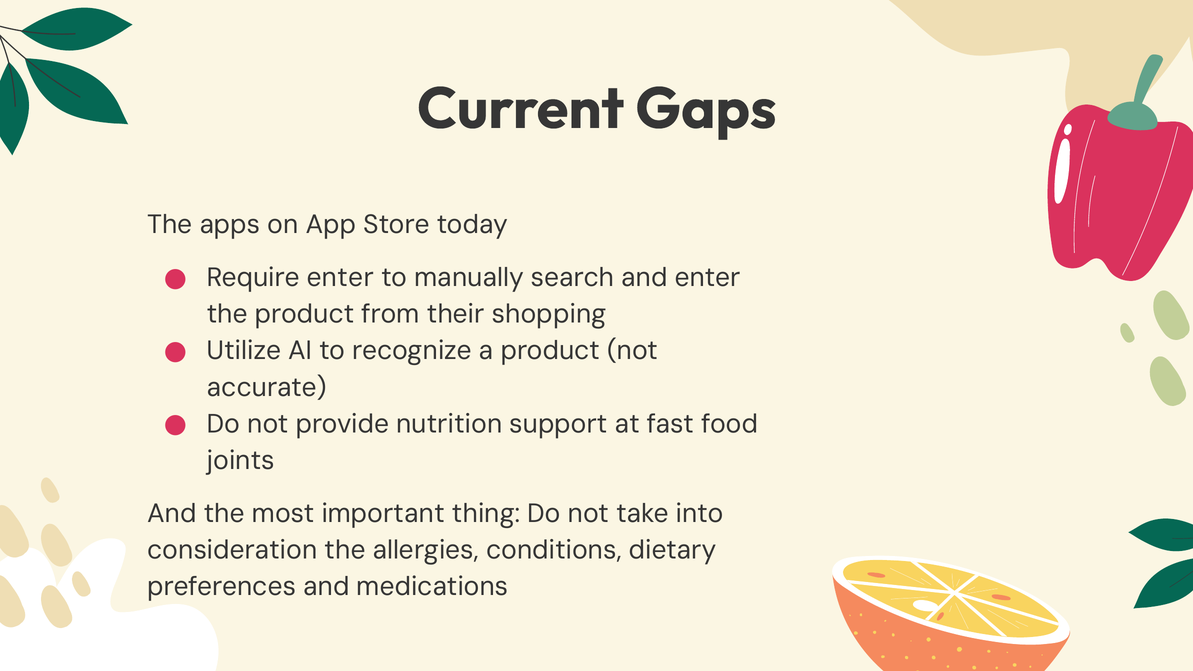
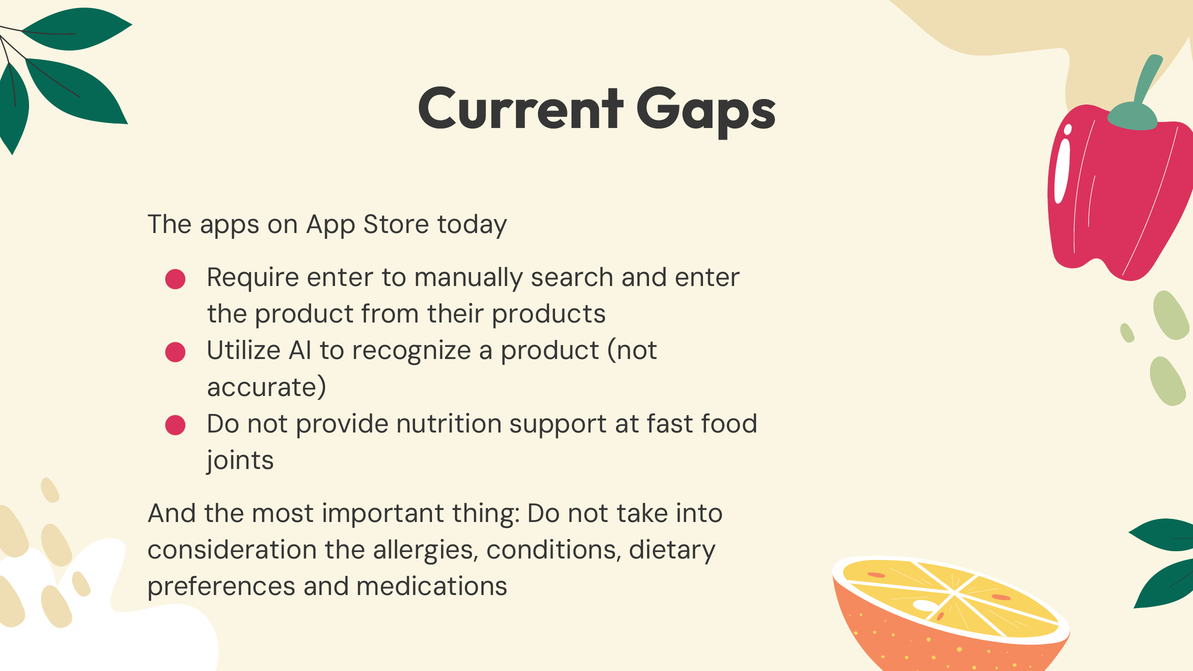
shopping: shopping -> products (549, 314)
